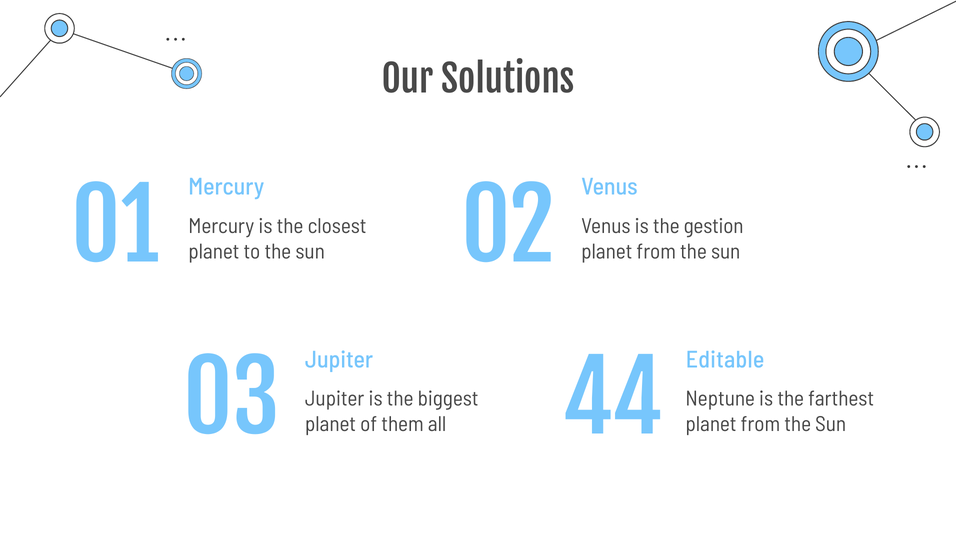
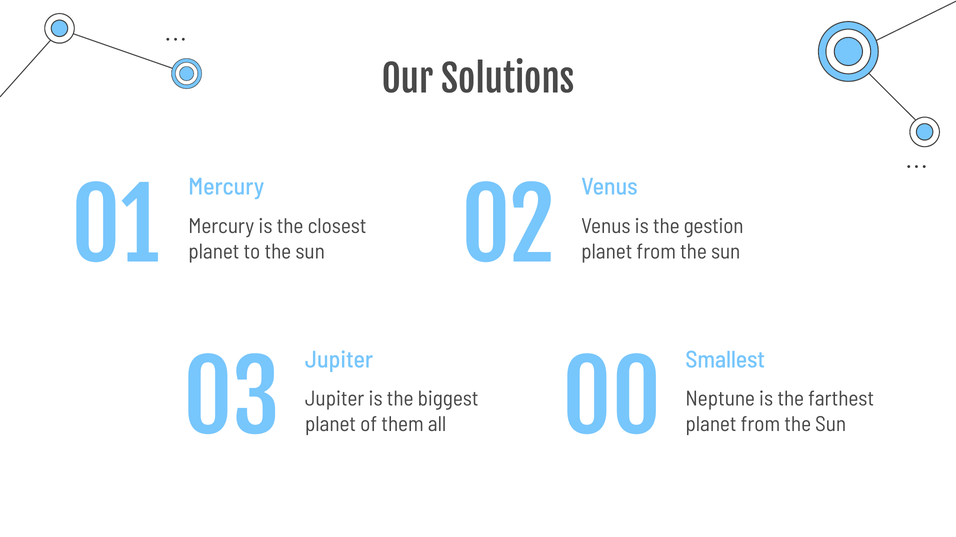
Editable: Editable -> Smallest (725, 360)
44: 44 -> 00 (612, 403)
